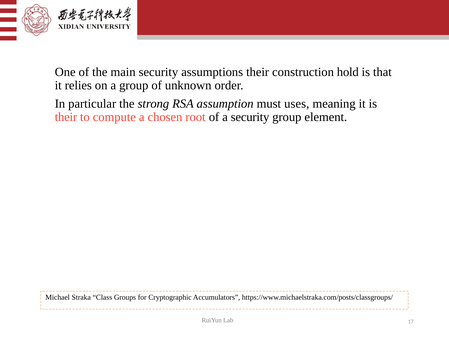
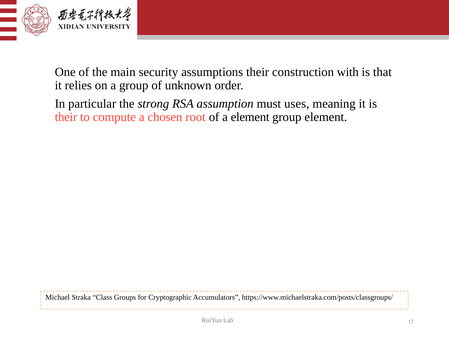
hold: hold -> with (348, 72)
a security: security -> element (250, 117)
